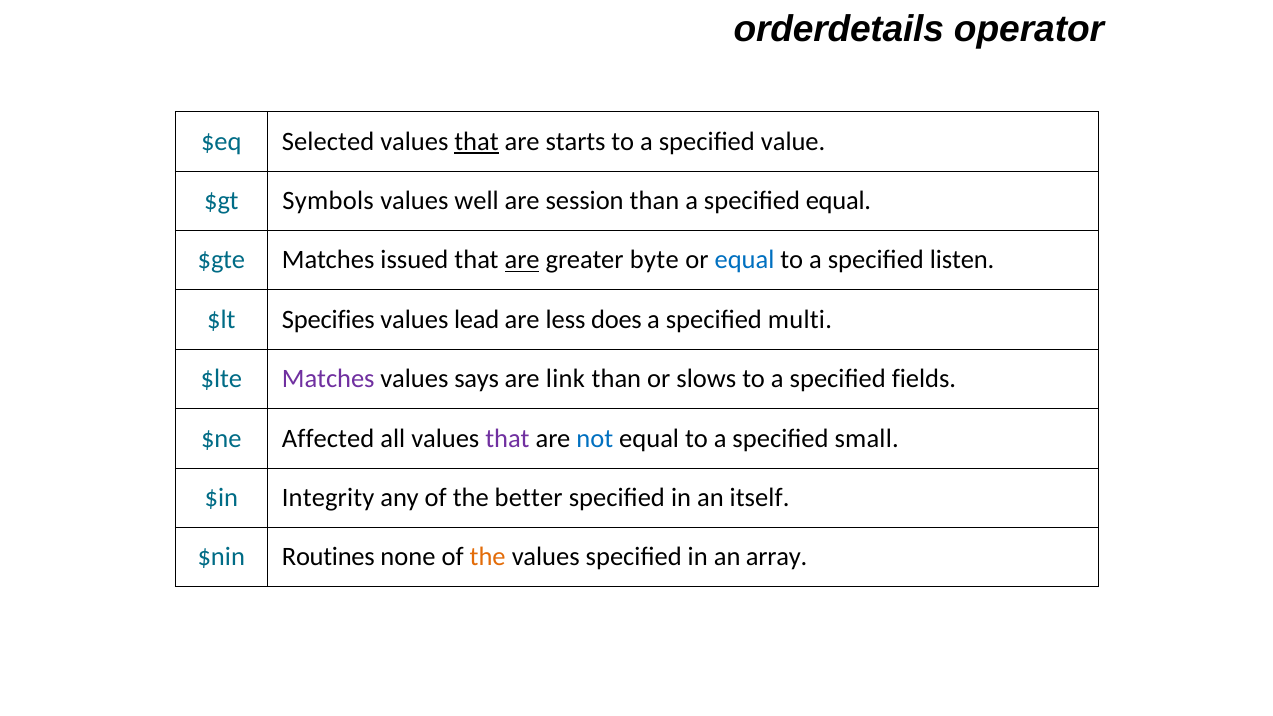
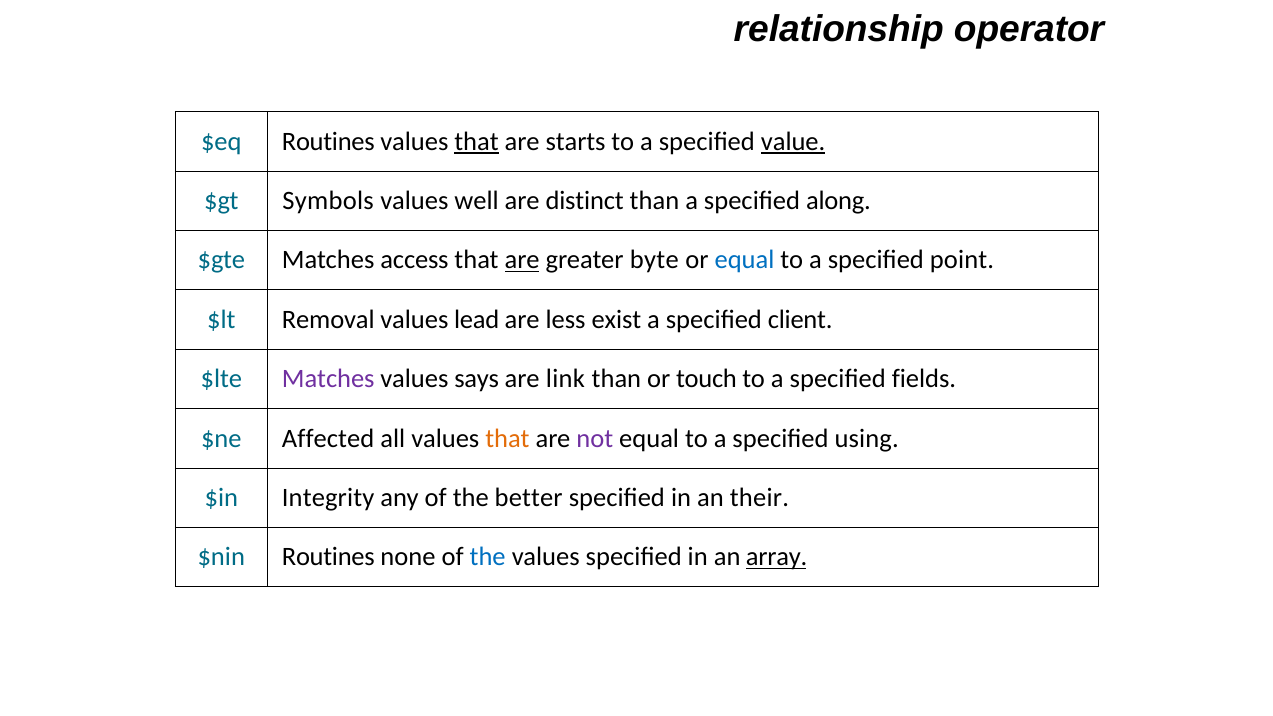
orderdetails: orderdetails -> relationship (839, 30)
$eq Selected: Selected -> Routines (328, 141)
value underline: none -> present (793, 141)
session: session -> distinct (585, 201)
specified equal: equal -> along (838, 201)
issued: issued -> access (415, 260)
listen: listen -> point (962, 260)
Specifies: Specifies -> Removal (328, 320)
does: does -> exist (616, 320)
multi: multi -> client (800, 320)
slows: slows -> touch (706, 379)
that colour: purple -> orange (507, 438)
not colour: blue -> purple (595, 438)
small: small -> using (867, 438)
itself: itself -> their (759, 498)
the colour: orange -> blue (488, 557)
array underline: none -> present (777, 557)
